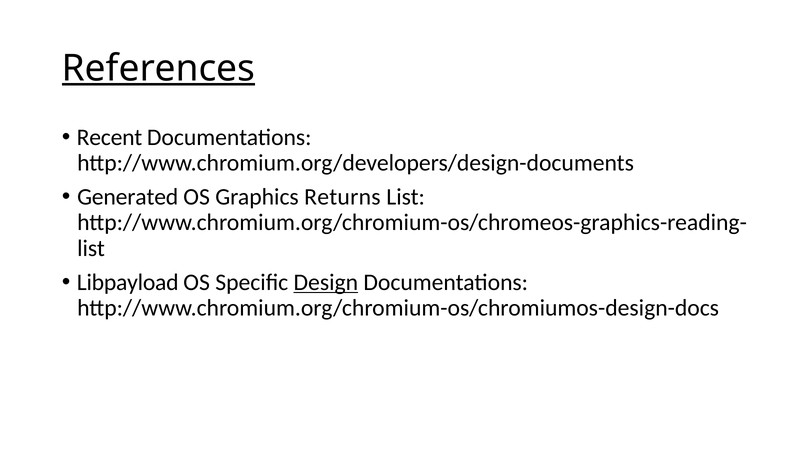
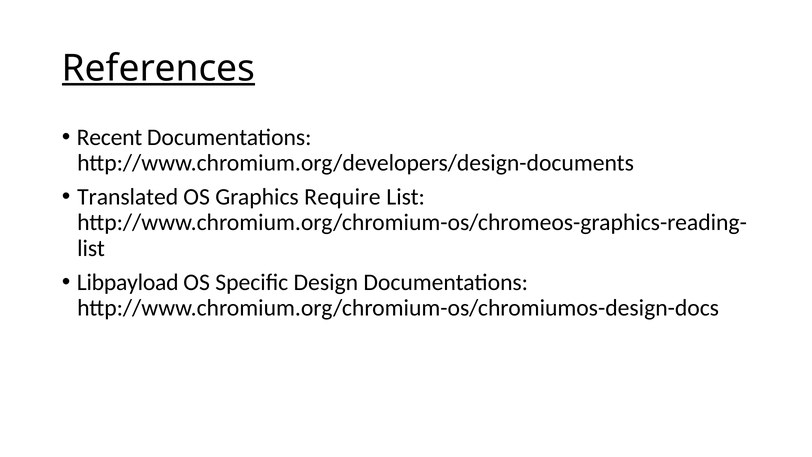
Generated: Generated -> Translated (128, 197)
Returns: Returns -> Require (342, 197)
Design underline: present -> none (326, 282)
